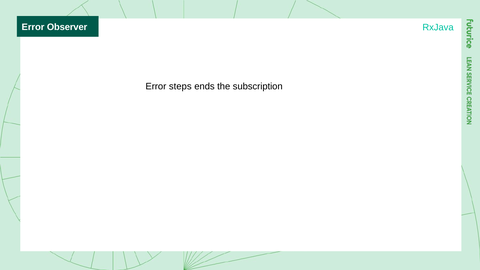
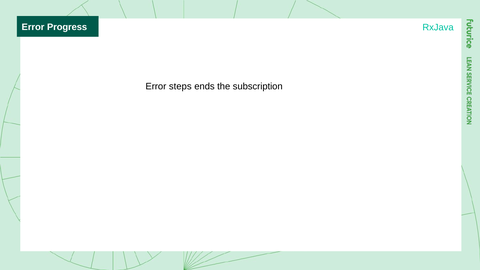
Observer: Observer -> Progress (67, 27)
